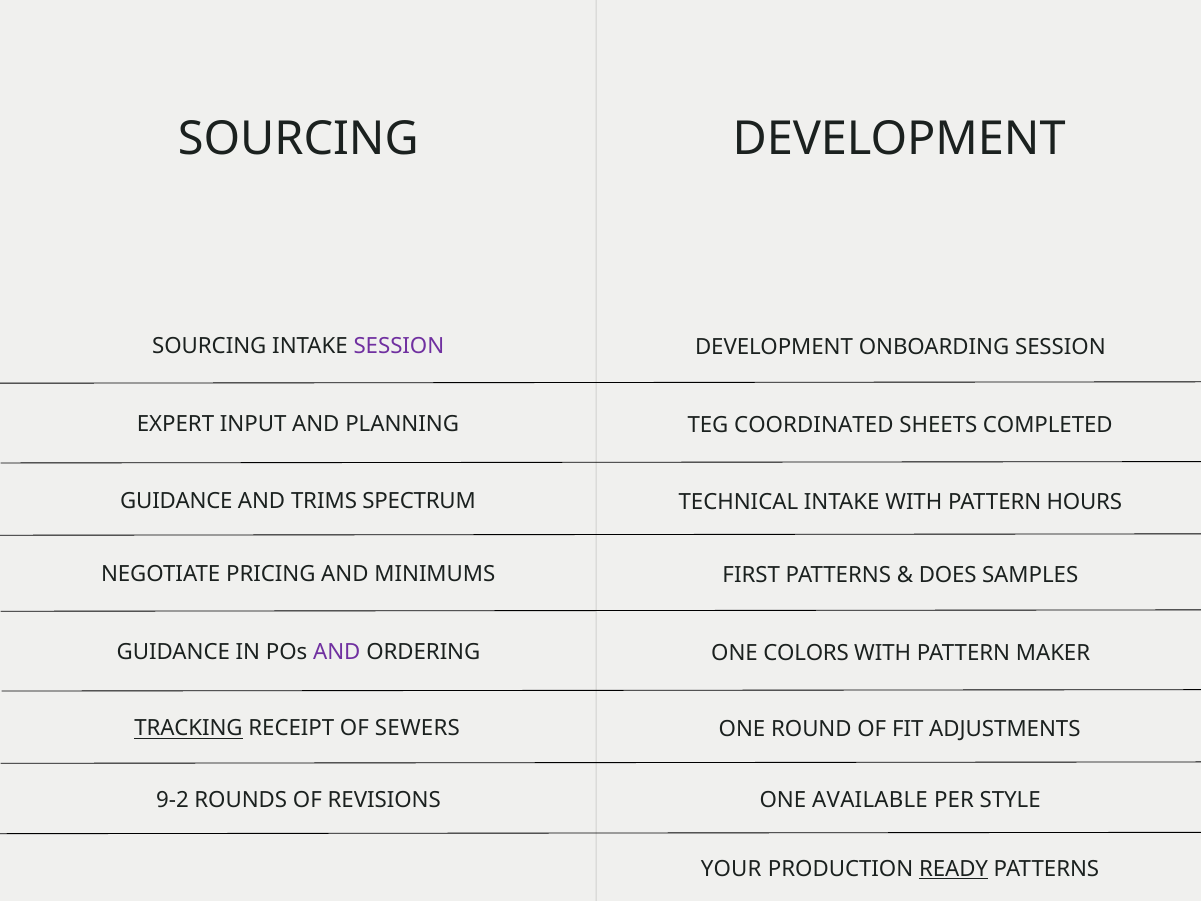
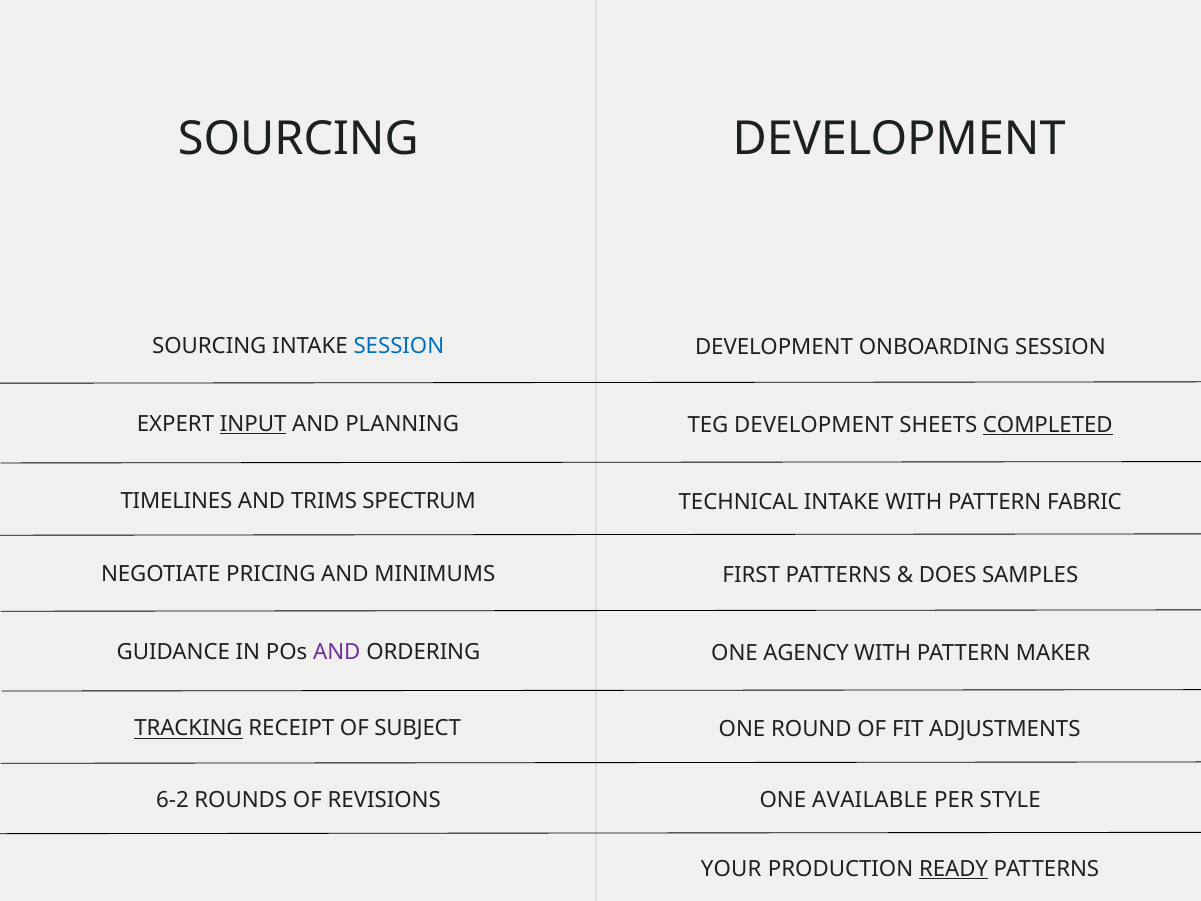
SESSION colour: purple -> blue (399, 346)
INPUT underline: none -> present (253, 424)
TEG COORDINATED: COORDINATED -> DEVELOPMENT (814, 425)
COMPLETED underline: none -> present (1048, 425)
GUIDANCE: GUIDANCE -> TIMELINES (176, 501)
HOURS: HOURS -> FABRIC (1084, 502)
COLORS: COLORS -> AGENCY (806, 653)
OF SEWERS: SEWERS -> SUBJECT (418, 728)
9-2: 9-2 -> 6-2 (172, 800)
